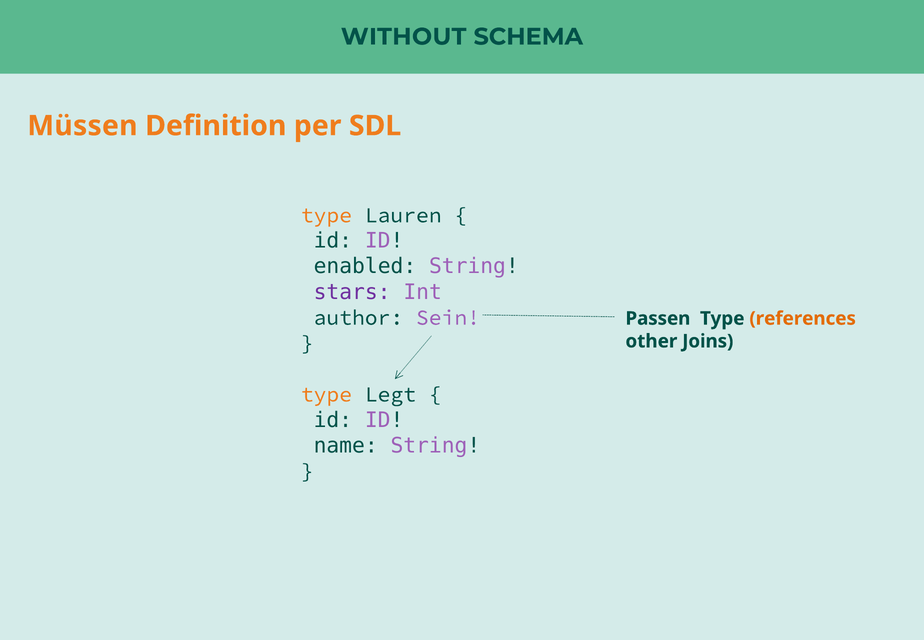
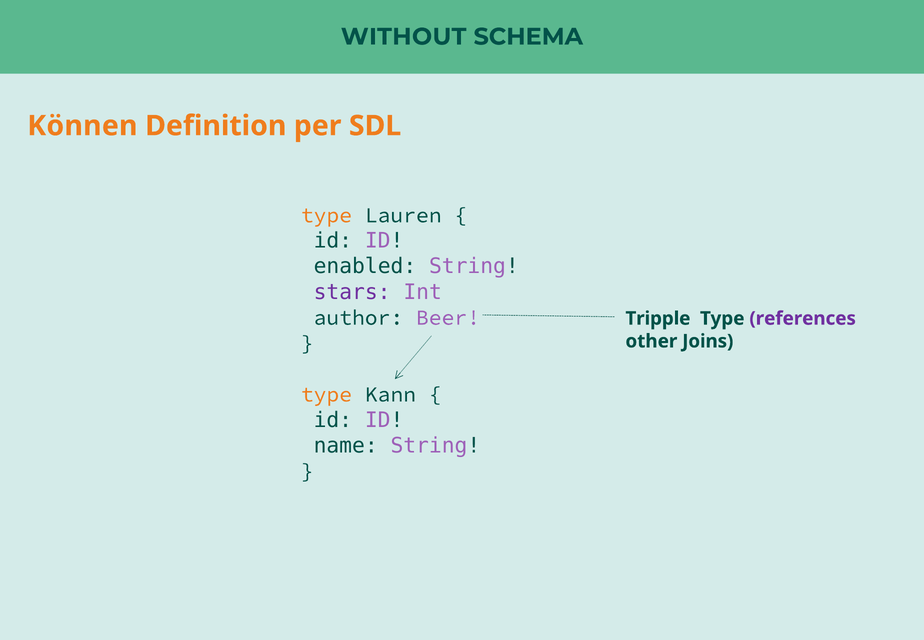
Müssen: Müssen -> Können (82, 126)
Sein: Sein -> Beer (448, 317)
Passen: Passen -> Tripple (658, 318)
references colour: orange -> purple (803, 318)
Legt: Legt -> Kann (390, 394)
